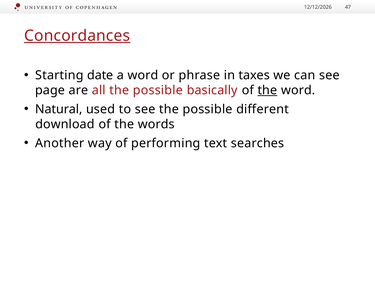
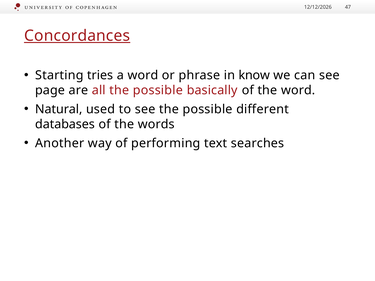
date: date -> tries (100, 75)
taxes: taxes -> know (254, 75)
the underline: present -> none (267, 90)
download: download -> databases (65, 124)
